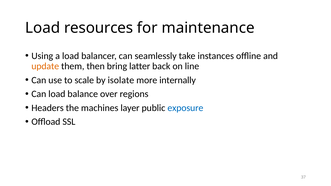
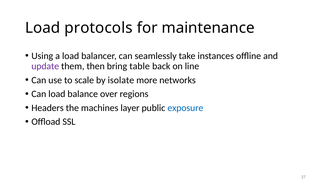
resources: resources -> protocols (98, 28)
update colour: orange -> purple (45, 66)
latter: latter -> table (140, 66)
internally: internally -> networks (178, 80)
